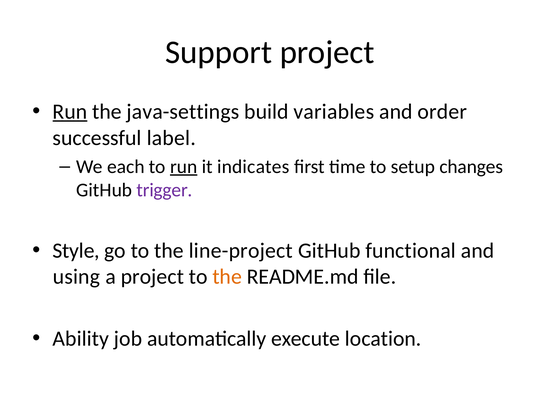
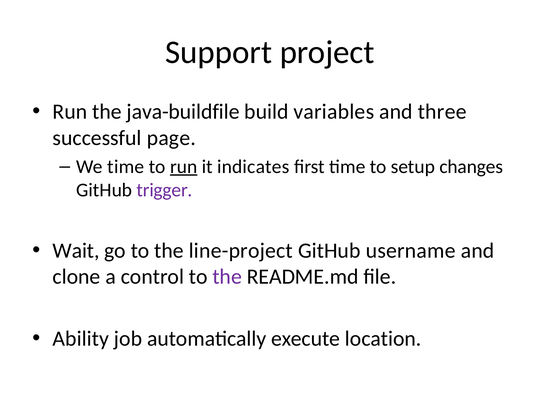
Run underline: present -> none (70, 112)
java-settings: java-settings -> java-buildfile (183, 112)
order: order -> three (442, 112)
label: label -> page (171, 138)
We each: each -> time (126, 167)
Style: Style -> Wait (76, 251)
functional: functional -> username (411, 251)
using: using -> clone (77, 277)
a project: project -> control (152, 277)
the colour: orange -> purple (227, 277)
